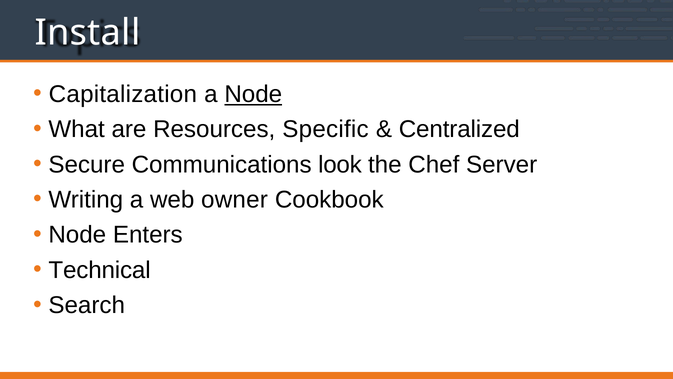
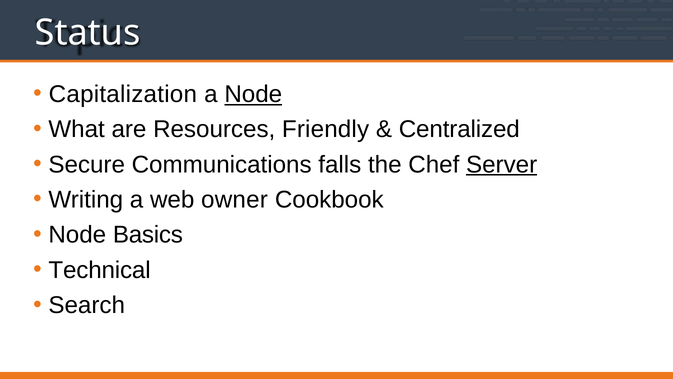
Install: Install -> Status (88, 33)
Specific: Specific -> Friendly (326, 129)
look: look -> falls (340, 164)
Server underline: none -> present (502, 164)
Enters: Enters -> Basics (148, 235)
